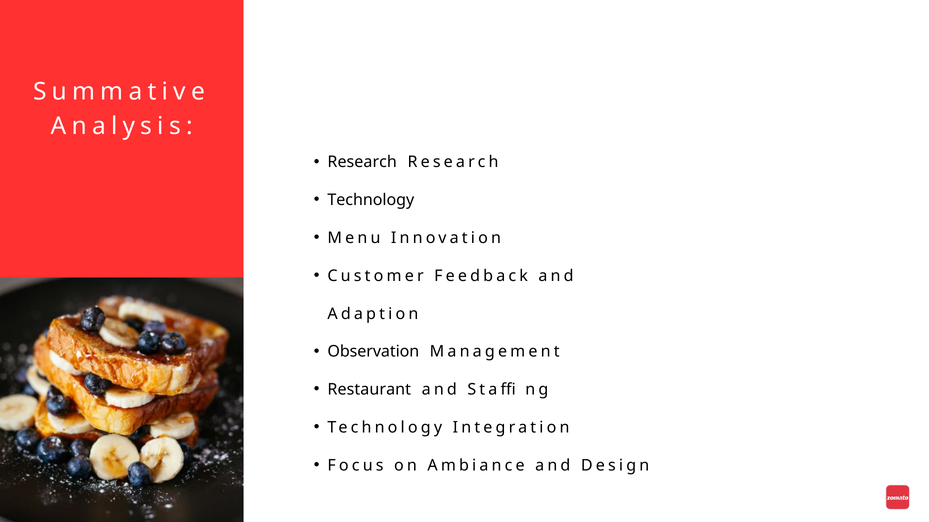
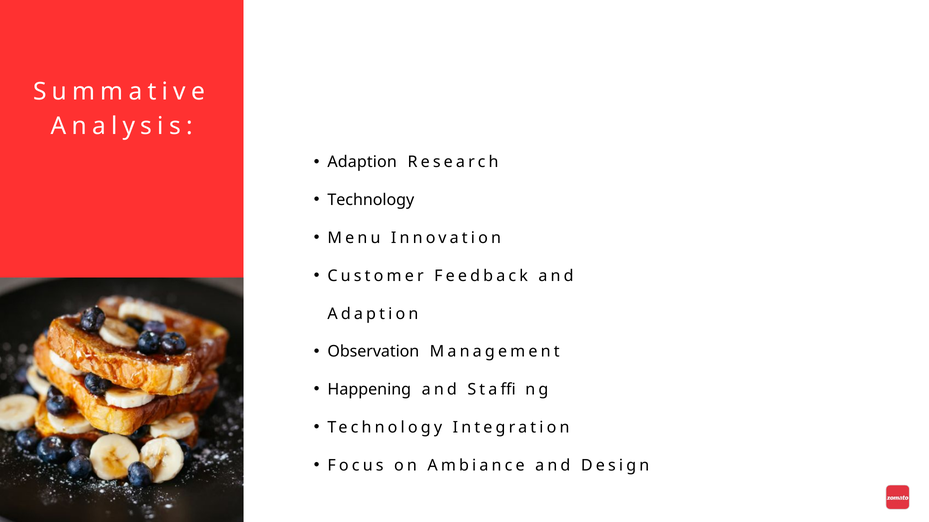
Research: Research -> Adaption (362, 162)
Restaurant: Restaurant -> Happening (369, 390)
